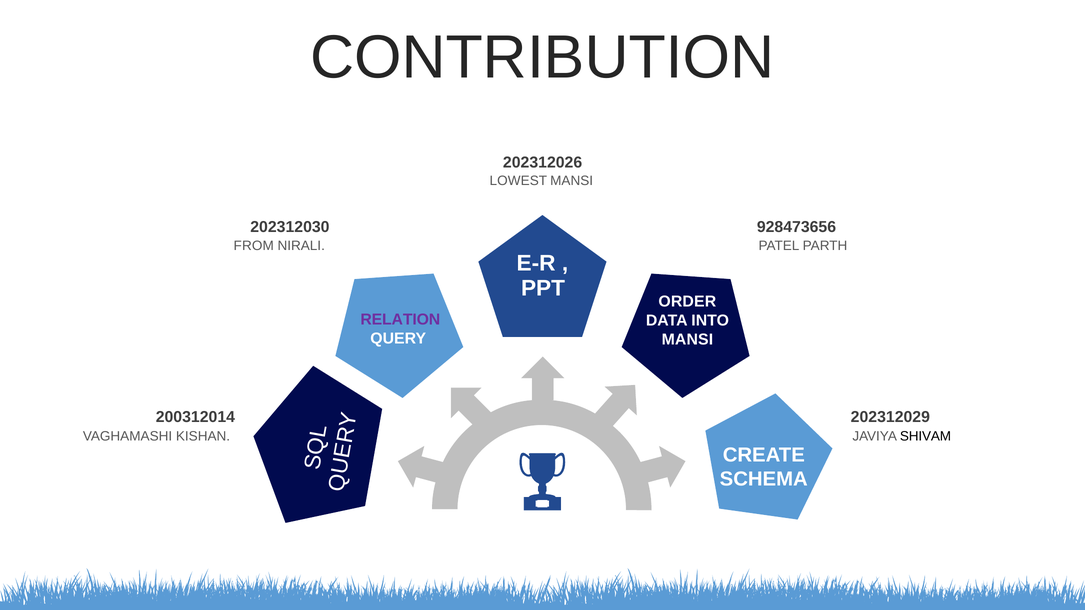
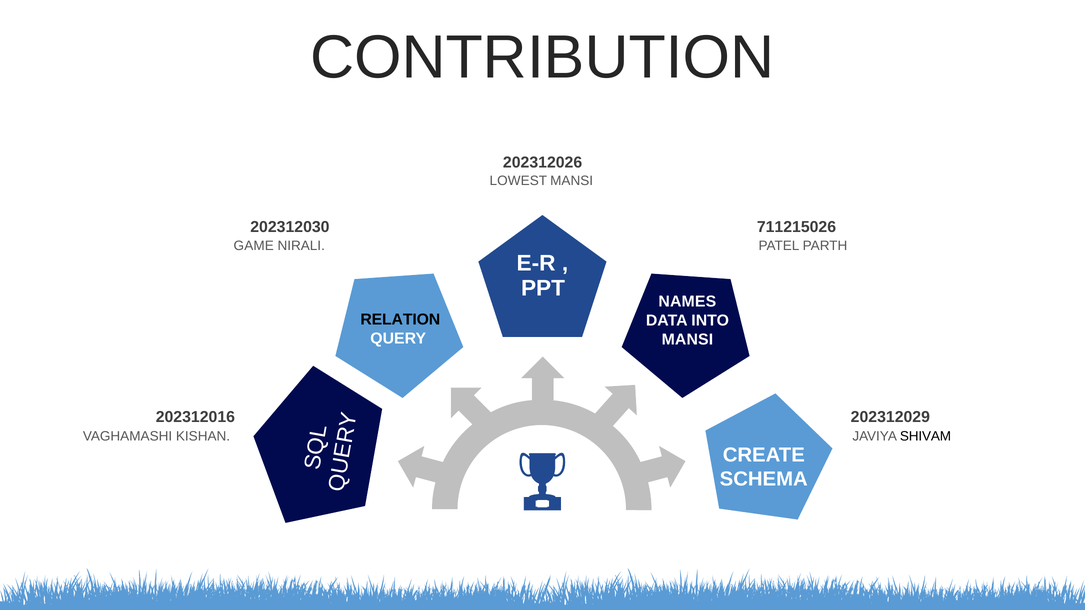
928473656: 928473656 -> 711215026 (796, 227)
FROM: FROM -> GAME (254, 246)
ORDER: ORDER -> NAMES (687, 302)
RELATION colour: purple -> black (400, 320)
200312014: 200312014 -> 202312016 (195, 417)
